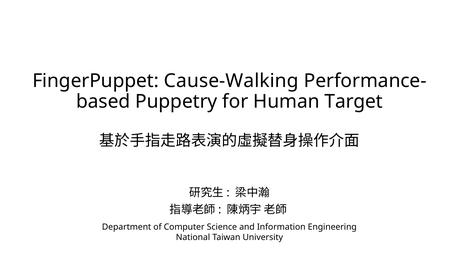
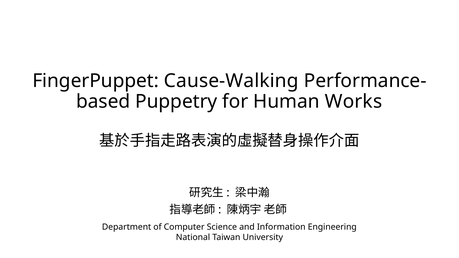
Target: Target -> Works (354, 102)
